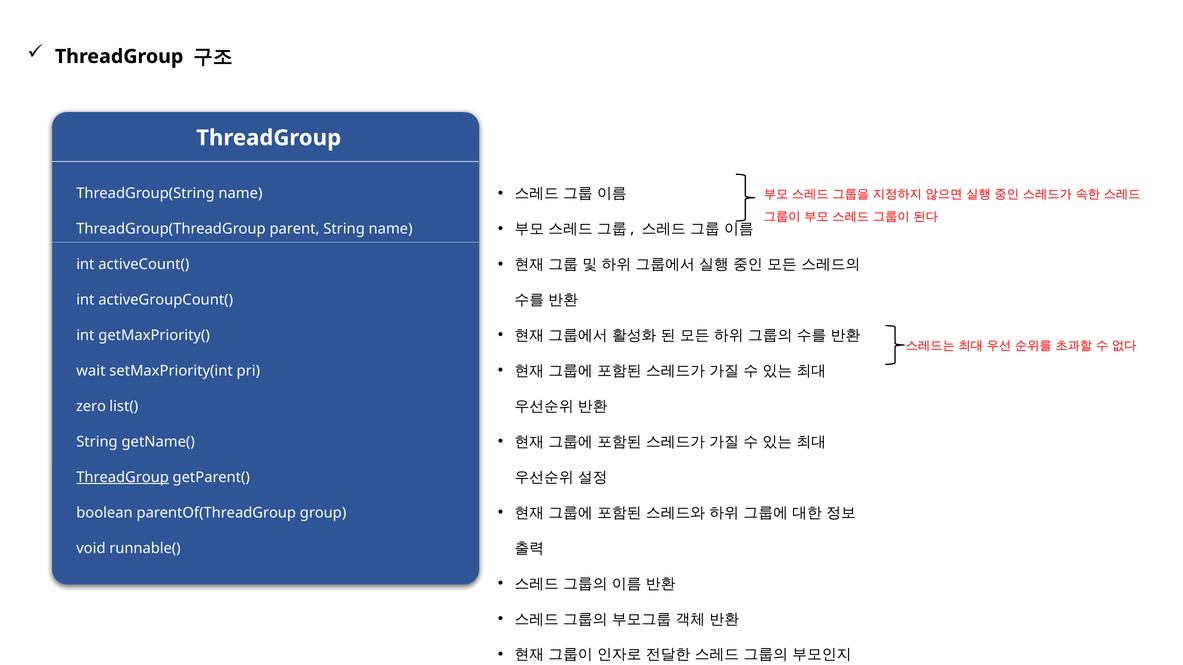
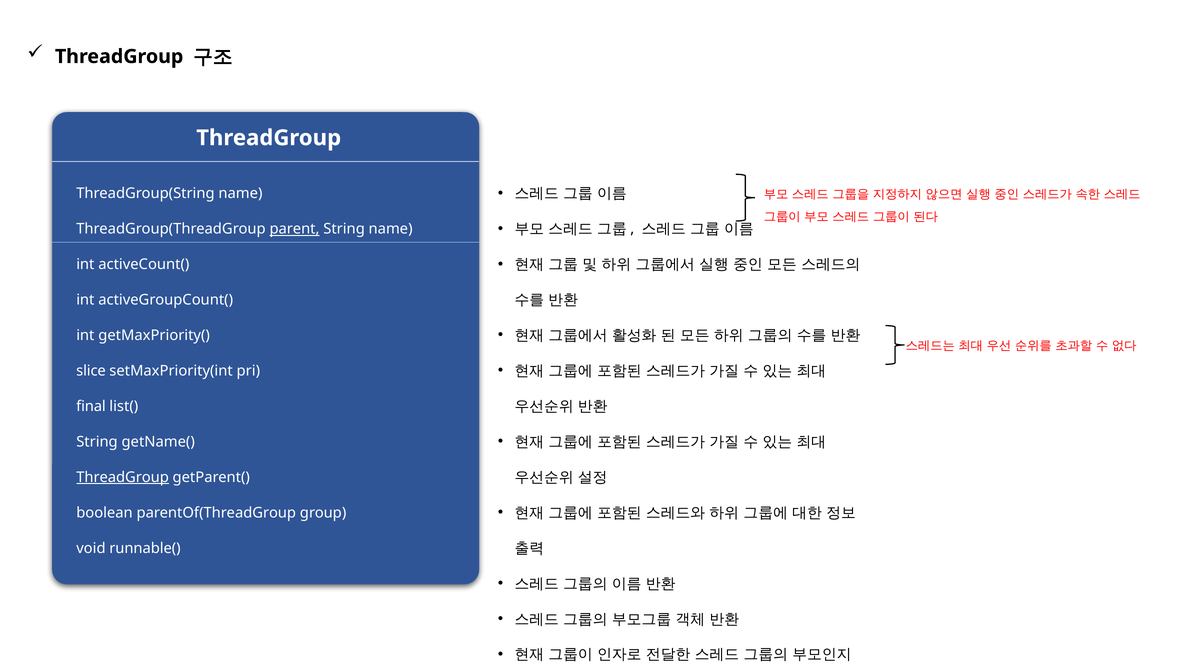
parent underline: none -> present (295, 229)
wait: wait -> slice (91, 371)
zero: zero -> final (91, 407)
